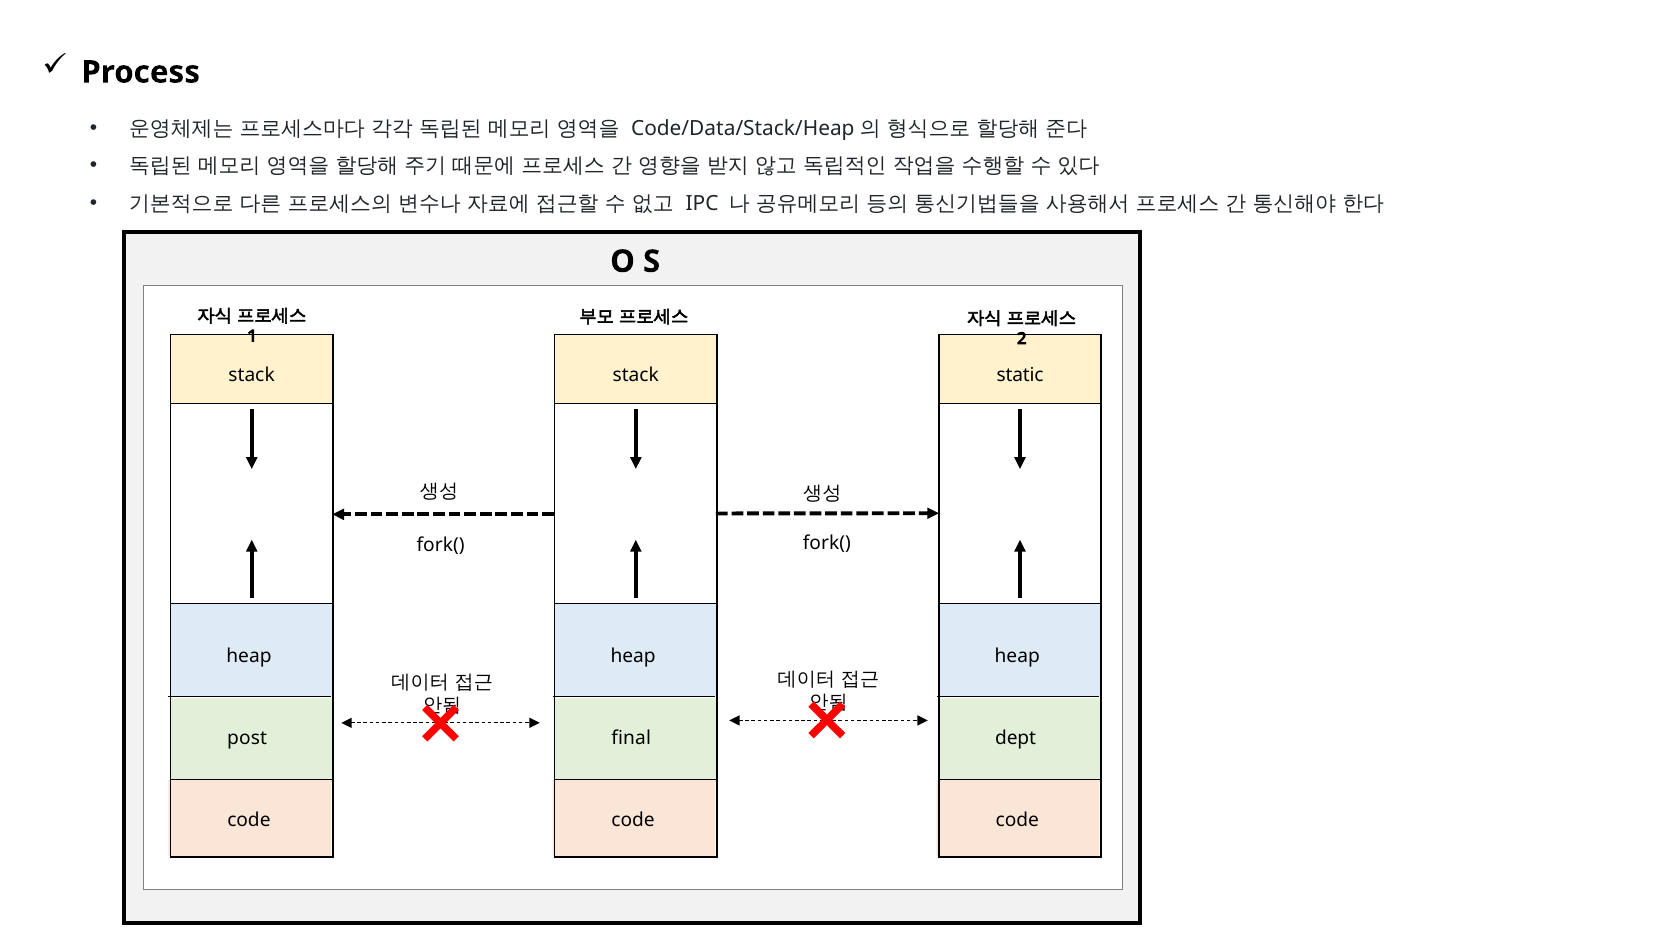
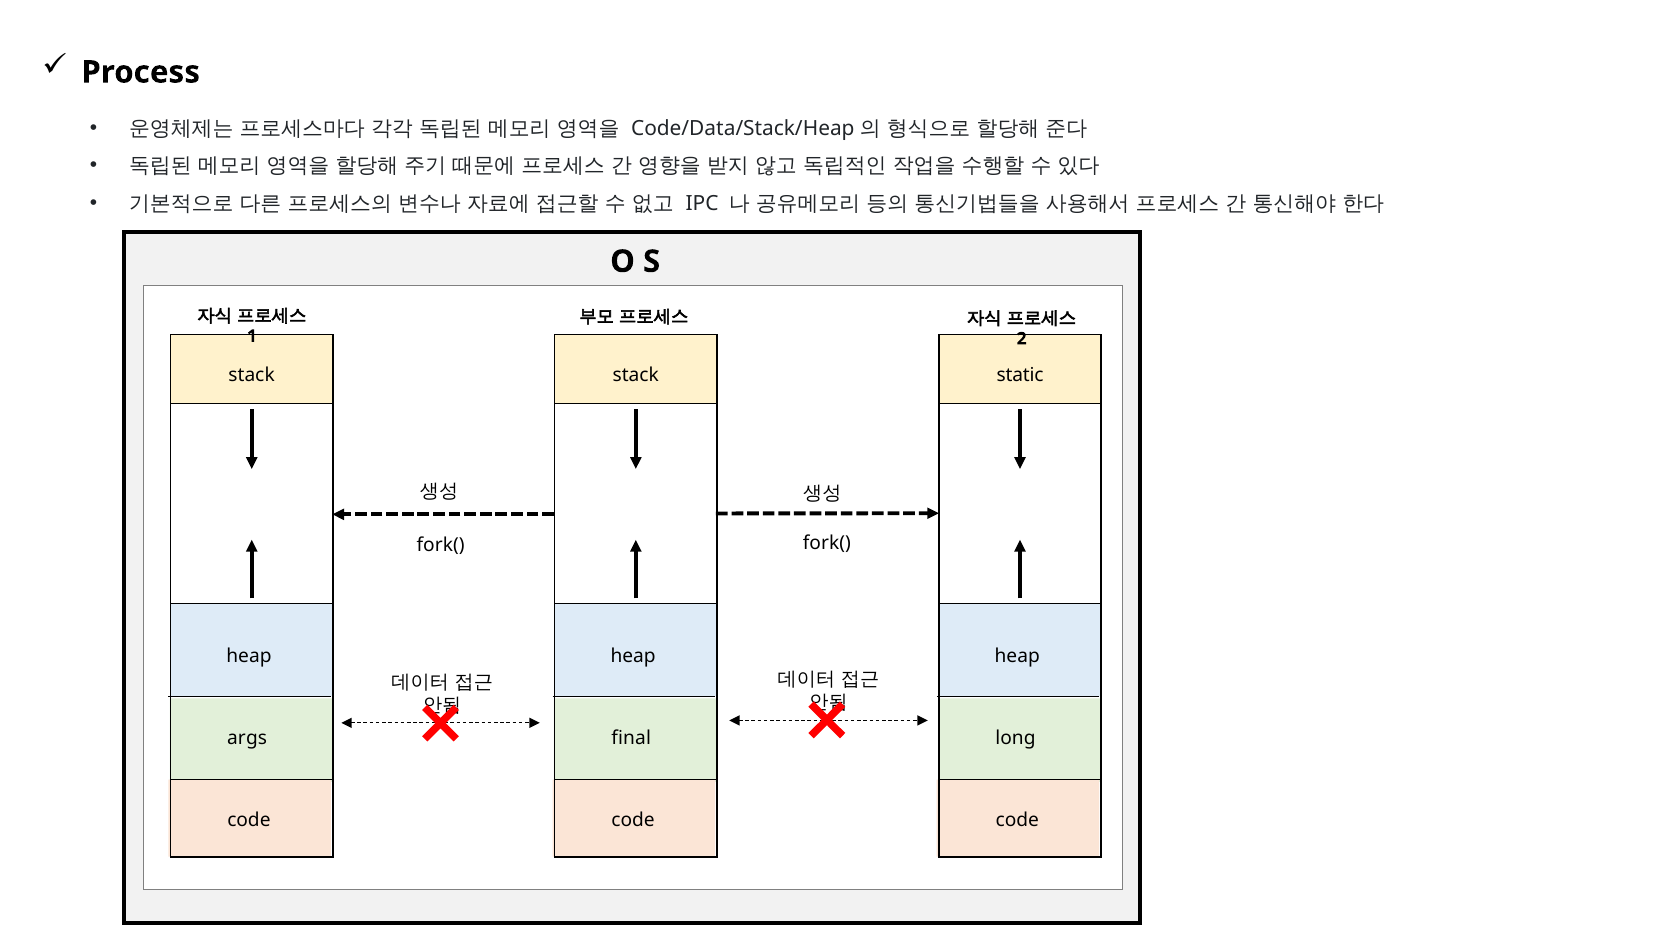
post: post -> args (247, 738)
dept: dept -> long (1015, 738)
